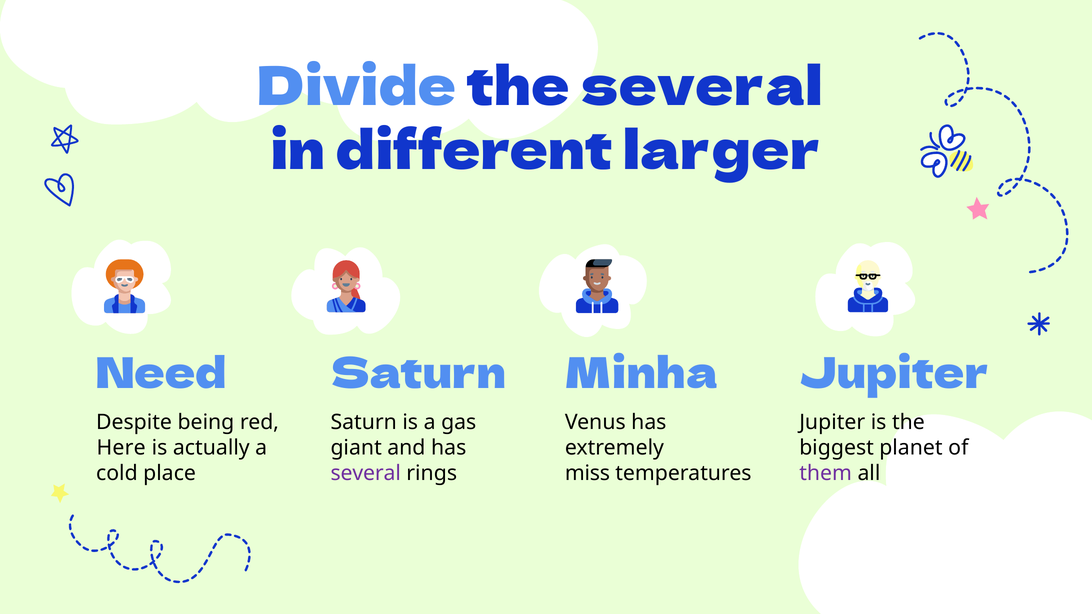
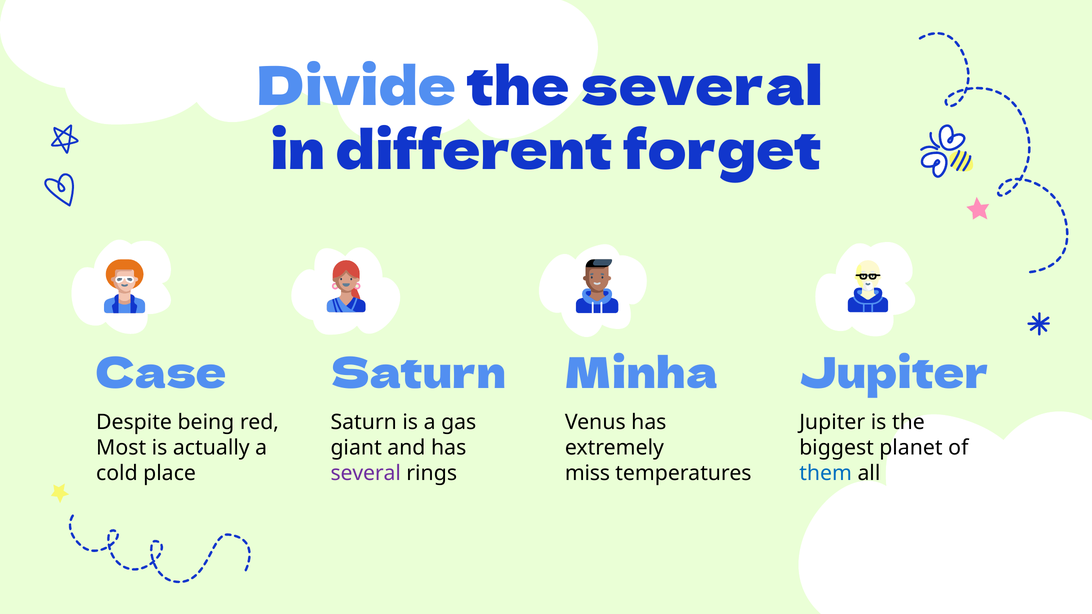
larger: larger -> forget (722, 152)
Need: Need -> Case (161, 374)
Here: Here -> Most (121, 448)
them colour: purple -> blue (826, 474)
